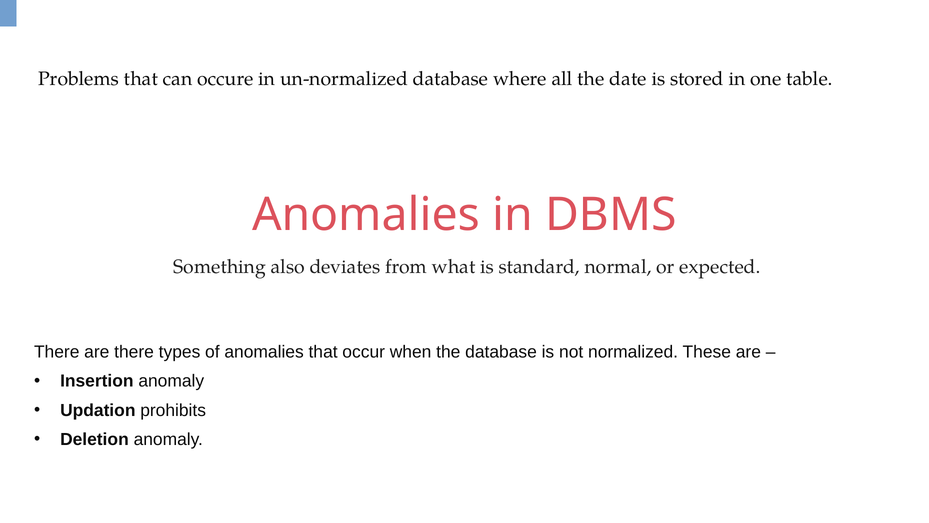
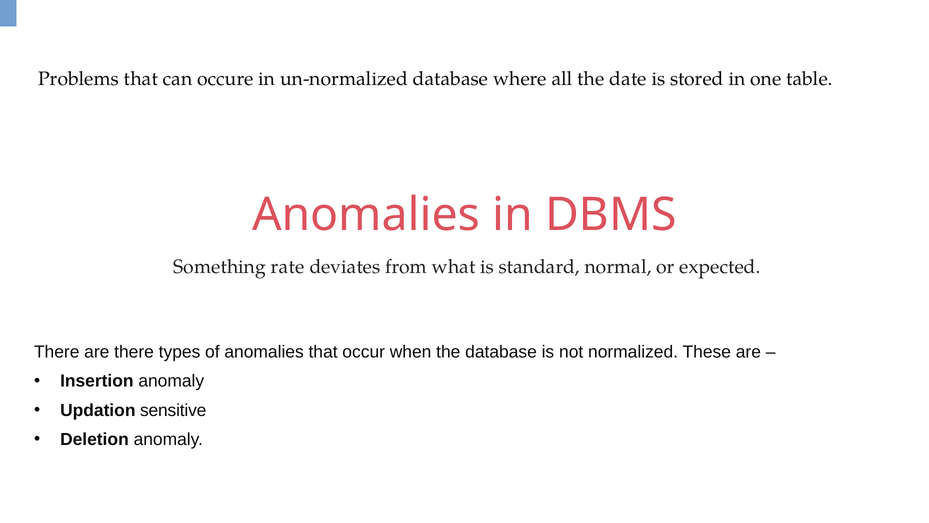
also: also -> rate (288, 267)
prohibits: prohibits -> sensitive (173, 410)
